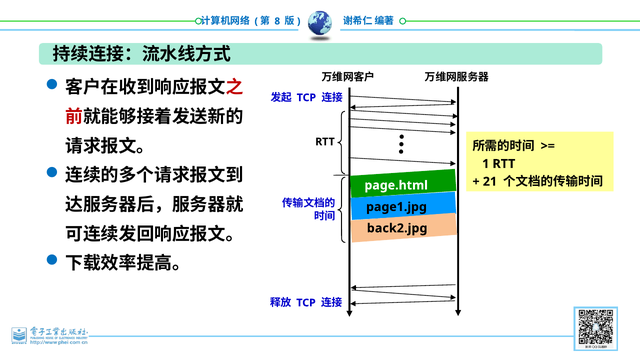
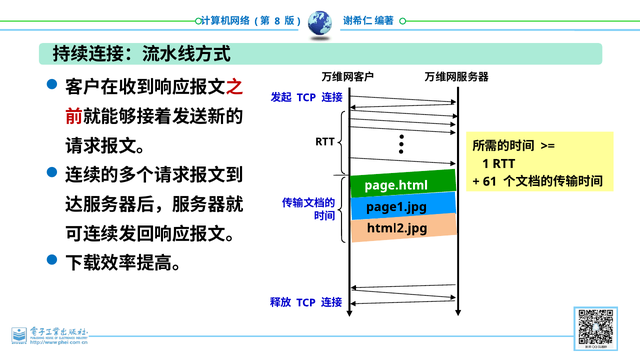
21: 21 -> 61 (490, 182)
back2.jpg: back2.jpg -> html2.jpg (397, 228)
